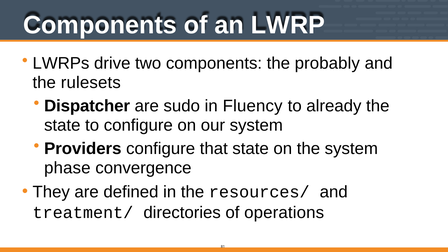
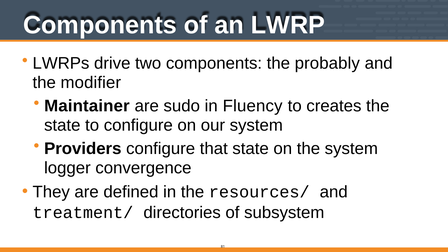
rulesets: rulesets -> modifier (91, 83)
Dispatcher: Dispatcher -> Maintainer (87, 106)
already: already -> creates (334, 106)
phase: phase -> logger (67, 168)
operations: operations -> subsystem (284, 213)
